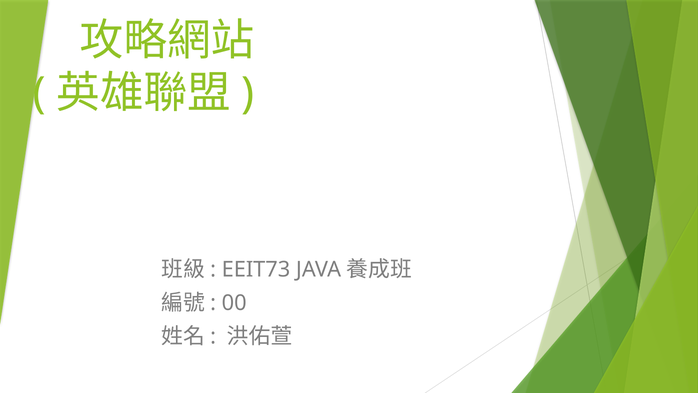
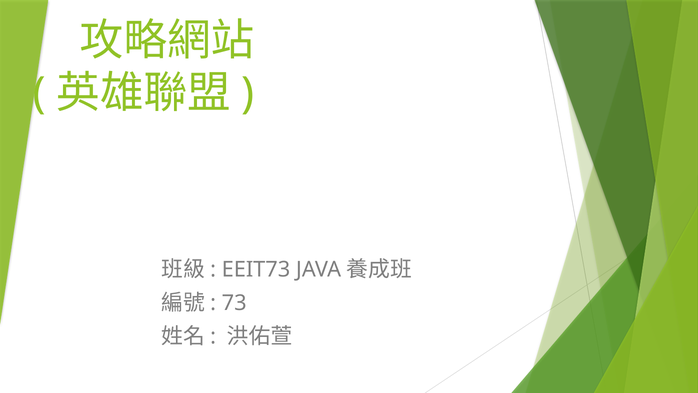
00: 00 -> 73 (234, 303)
